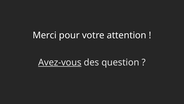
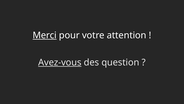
Merci underline: none -> present (45, 35)
